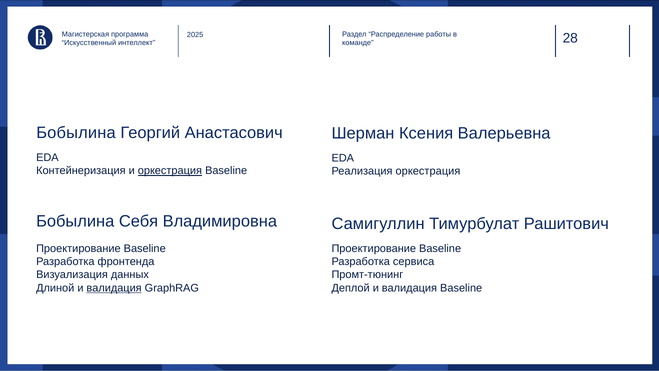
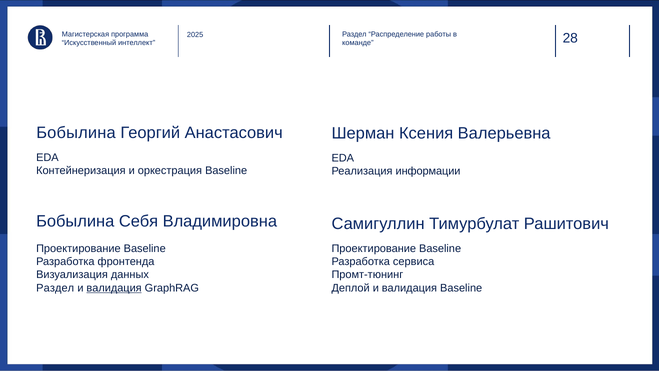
оркестрация underline: present -> none (170, 171)
Реализация оркестрация: оркестрация -> информации (428, 171)
Длиной: Длиной -> Раздел (55, 288)
